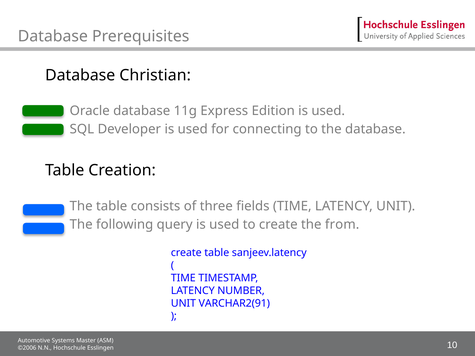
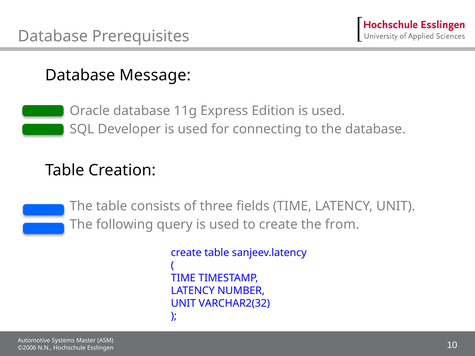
Christian: Christian -> Message (155, 75)
VARCHAR2(91: VARCHAR2(91 -> VARCHAR2(32 (234, 304)
